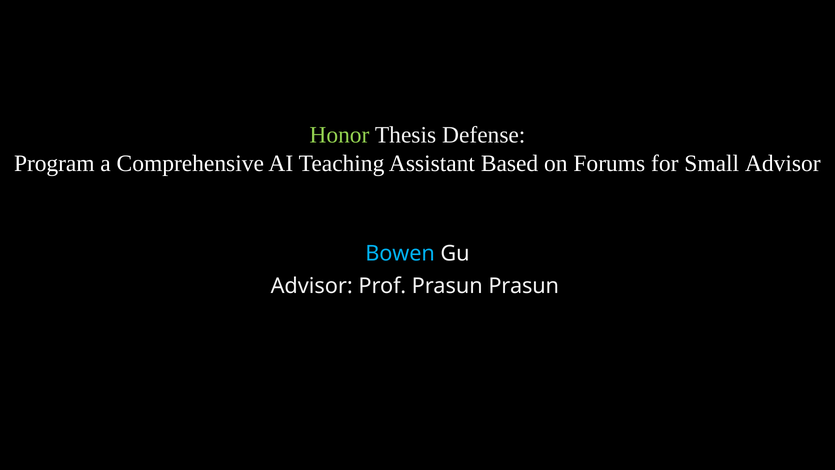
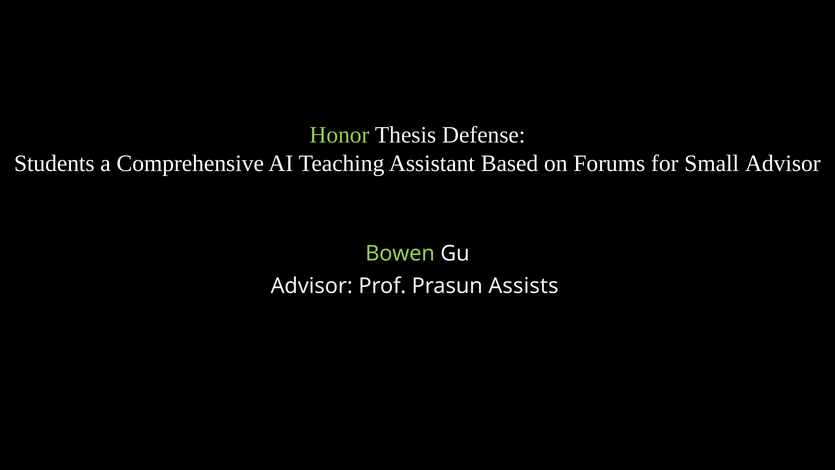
Program: Program -> Students (54, 163)
Bowen colour: light blue -> light green (400, 253)
Prasun Prasun: Prasun -> Assists (523, 286)
